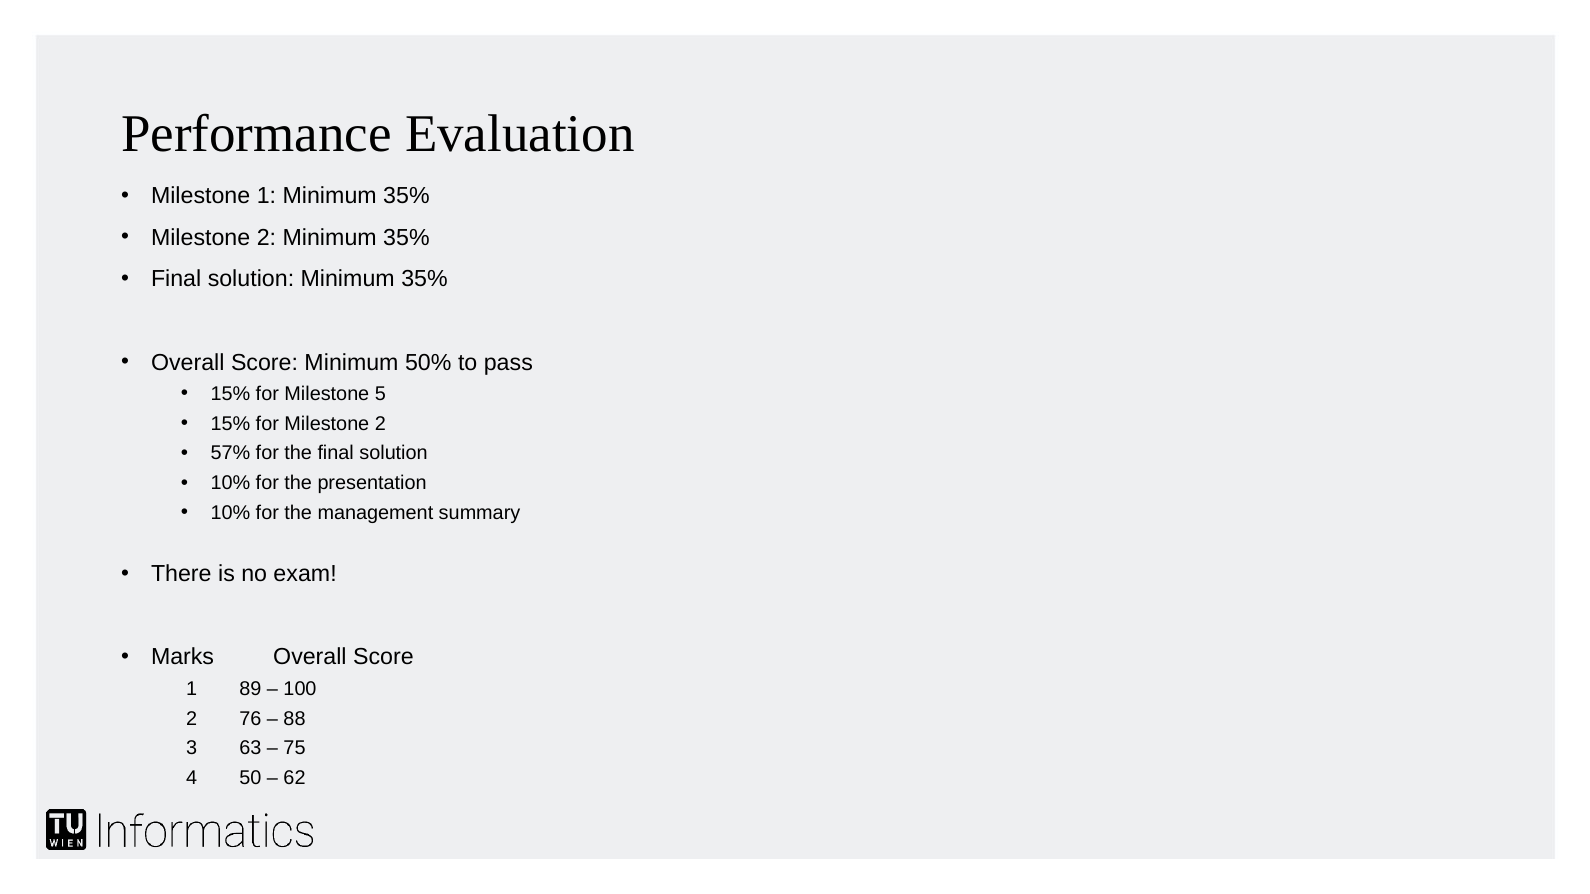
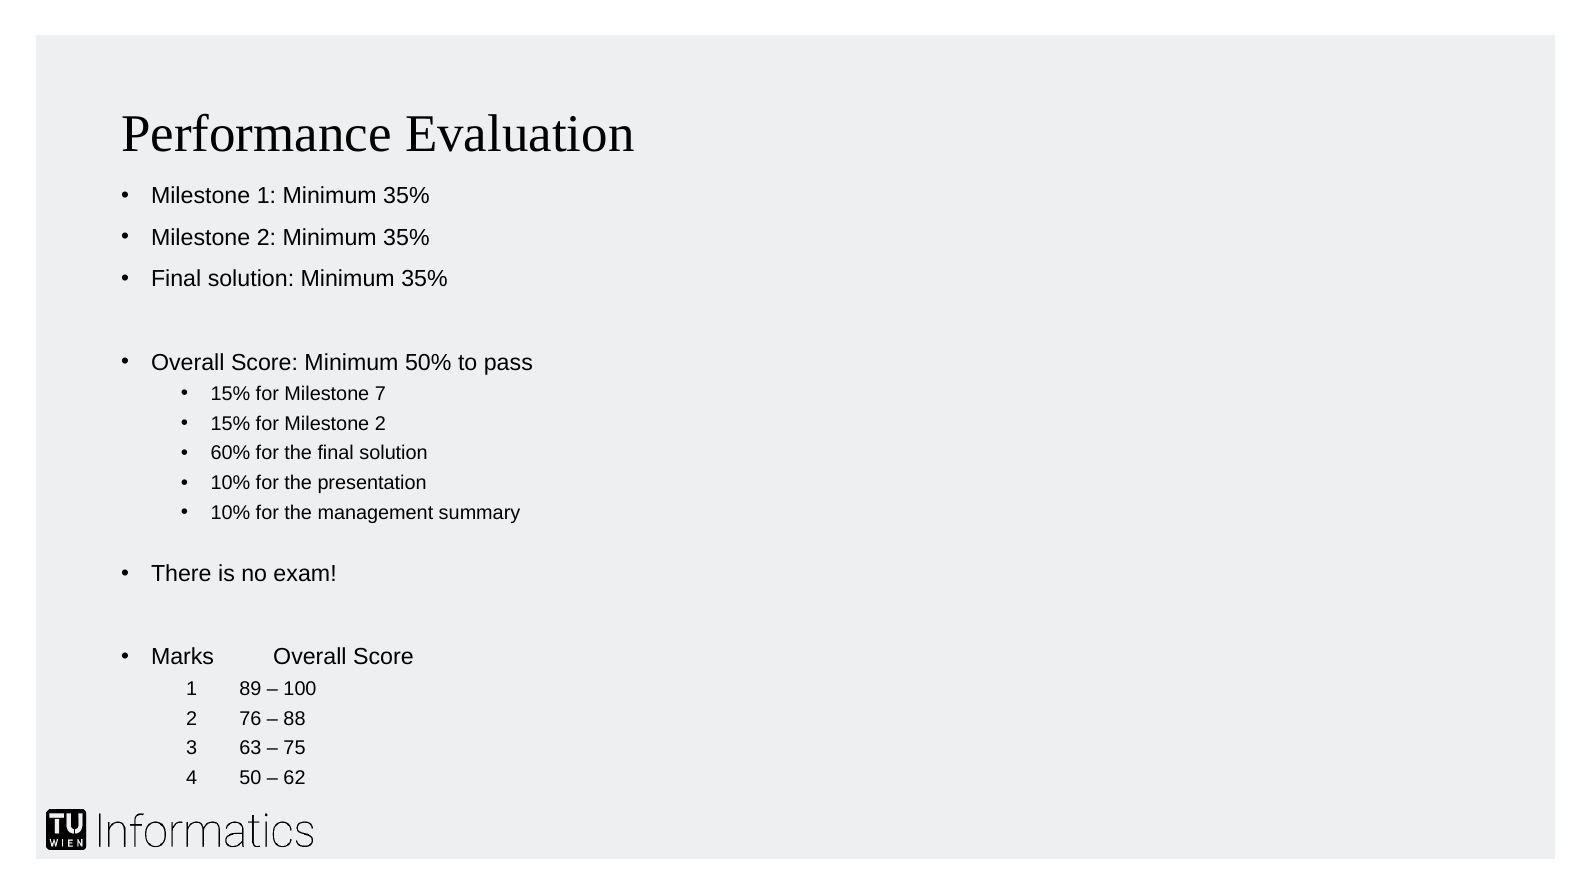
5: 5 -> 7 (380, 394)
57%: 57% -> 60% (231, 454)
